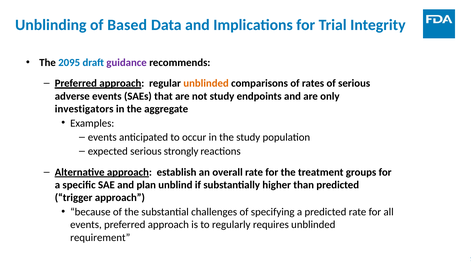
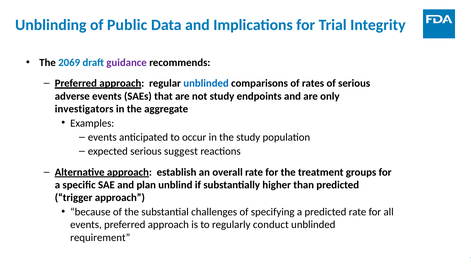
Based: Based -> Public (127, 25)
2095: 2095 -> 2069 (69, 63)
unblinded colour: orange -> blue (206, 83)
strongly: strongly -> suggest (181, 151)
requires: requires -> conduct (271, 225)
